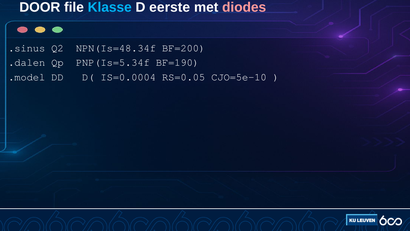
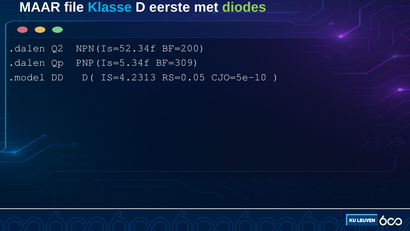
DOOR: DOOR -> MAAR (40, 7)
diodes colour: pink -> light green (244, 7)
.sinus: .sinus -> .dalen (27, 48)
NPN(Is=48.34f: NPN(Is=48.34f -> NPN(Is=52.34f (116, 48)
BF=190: BF=190 -> BF=309 (177, 62)
IS=0.0004: IS=0.0004 -> IS=4.2313 (128, 77)
